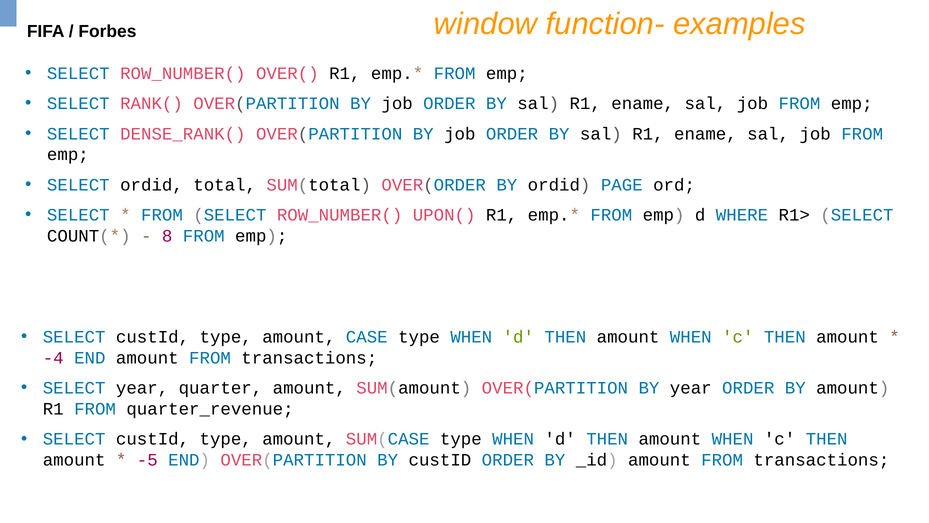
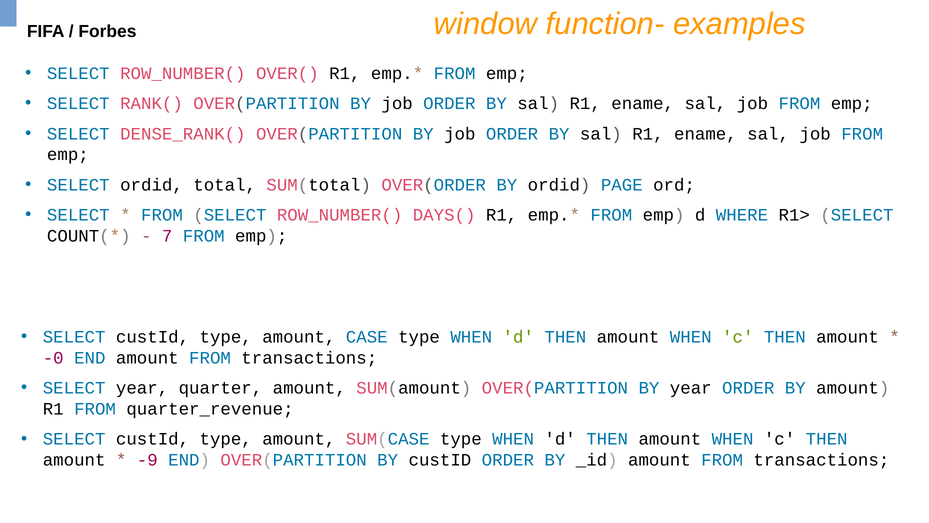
UPON(: UPON( -> DAYS( (444, 215)
8: 8 -> 7 (167, 236)
-4: -4 -> -0 (53, 358)
-5: -5 -> -9 (147, 460)
